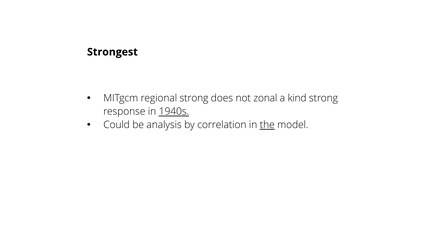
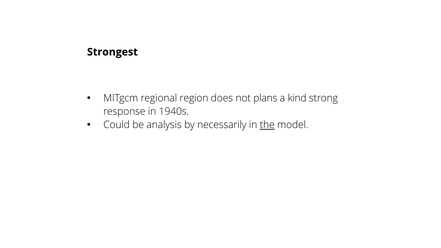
regional strong: strong -> region (194, 98)
zonal: zonal -> plans (265, 98)
1940s underline: present -> none (174, 112)
correlation: correlation -> necessarily (222, 125)
